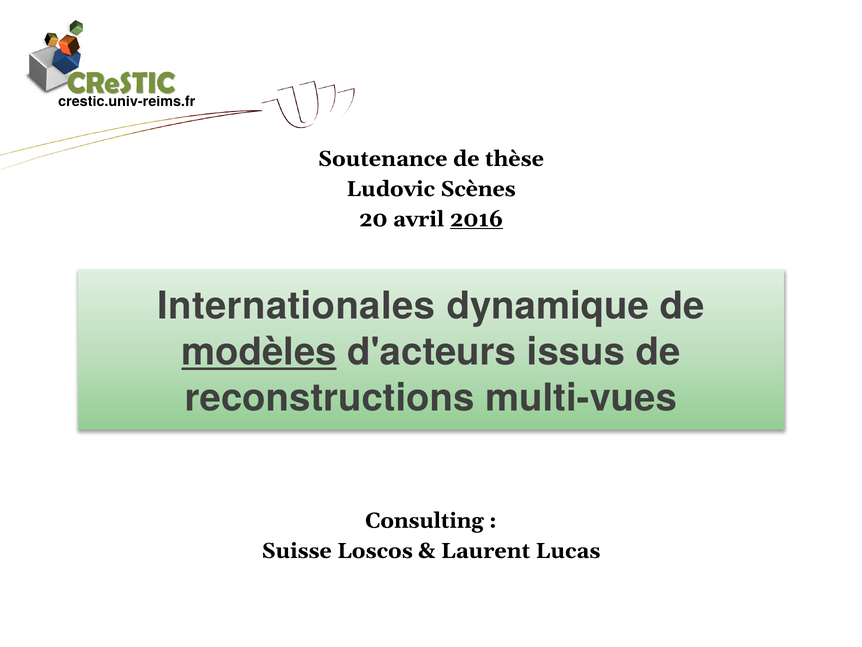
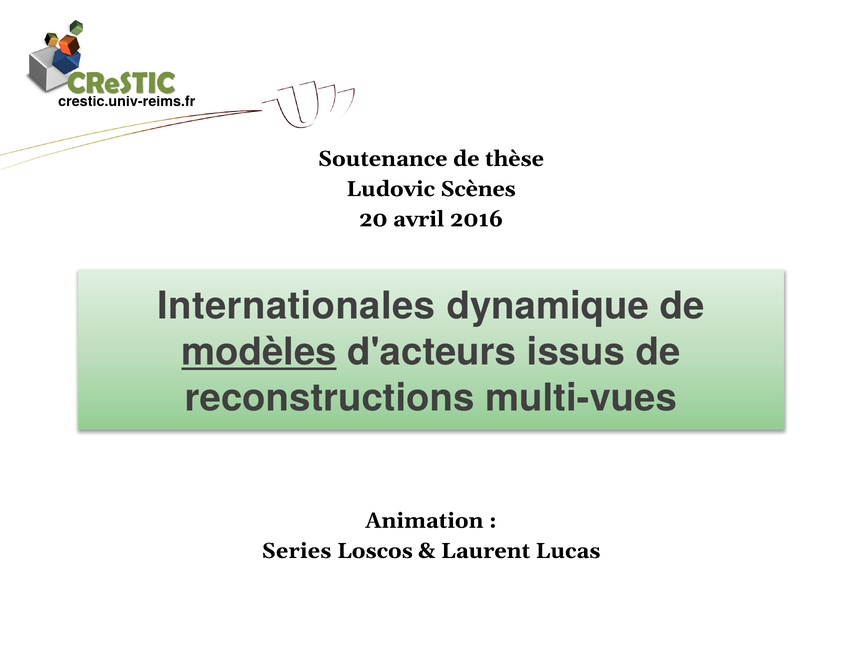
2016 underline: present -> none (476, 219)
Consulting: Consulting -> Animation (424, 520)
Suisse: Suisse -> Series (297, 550)
